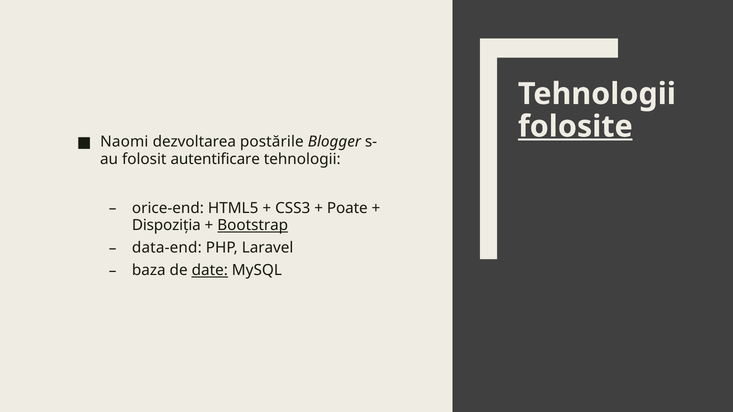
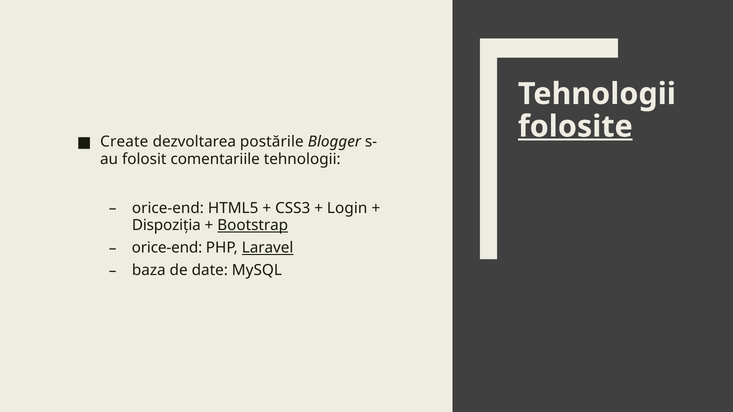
Naomi: Naomi -> Create (124, 142)
autentificare: autentificare -> comentariile (215, 159)
Poate: Poate -> Login (347, 208)
data-end: data-end -> orice-end (167, 248)
Laravel underline: none -> present (268, 248)
date underline: present -> none (210, 271)
